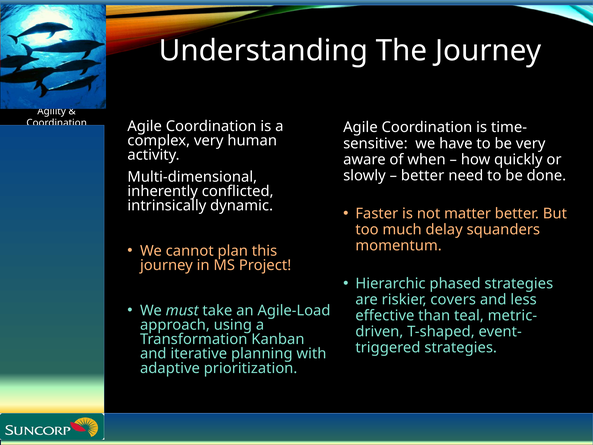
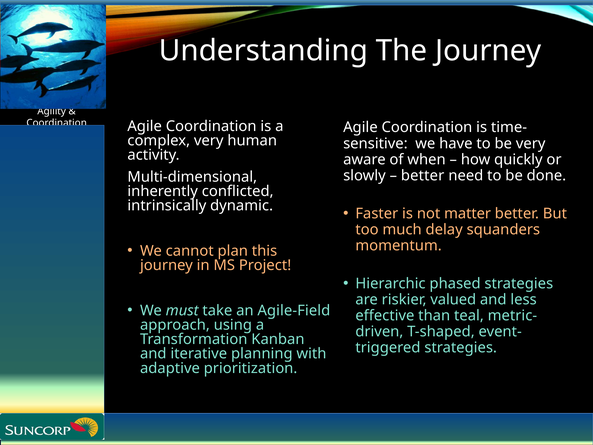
covers: covers -> valued (453, 299)
Agile-Load: Agile-Load -> Agile-Field (294, 310)
